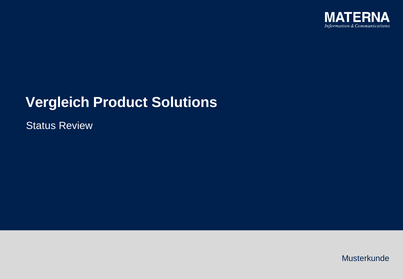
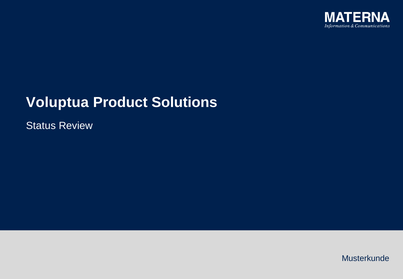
Vergleich: Vergleich -> Voluptua (57, 102)
